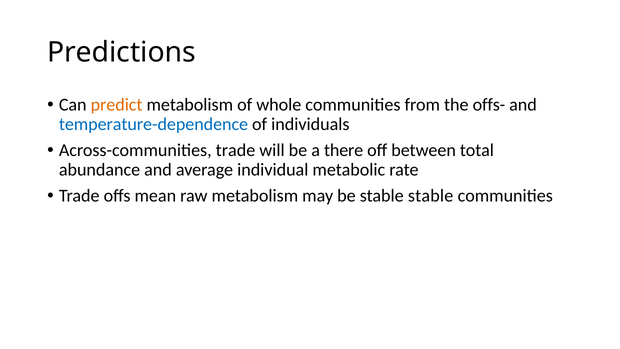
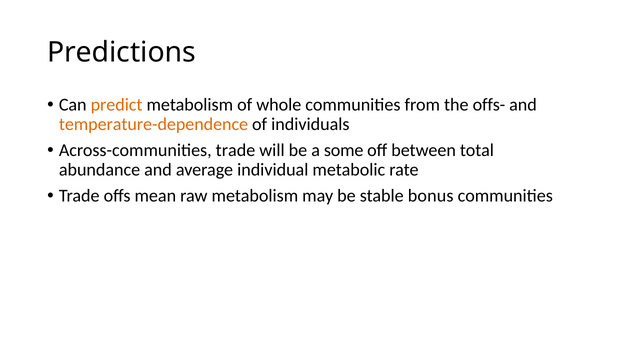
temperature-dependence colour: blue -> orange (153, 124)
there: there -> some (344, 150)
stable stable: stable -> bonus (431, 196)
